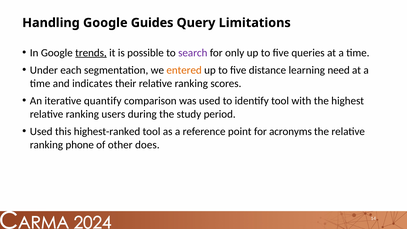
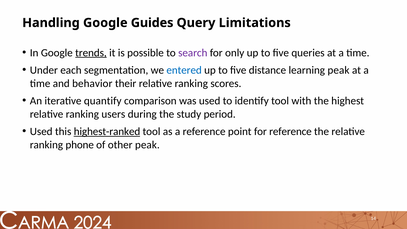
entered colour: orange -> blue (184, 70)
learning need: need -> peak (339, 70)
indicates: indicates -> behavior (92, 83)
highest-ranked underline: none -> present (107, 132)
for acronyms: acronyms -> reference (290, 132)
other does: does -> peak (147, 145)
